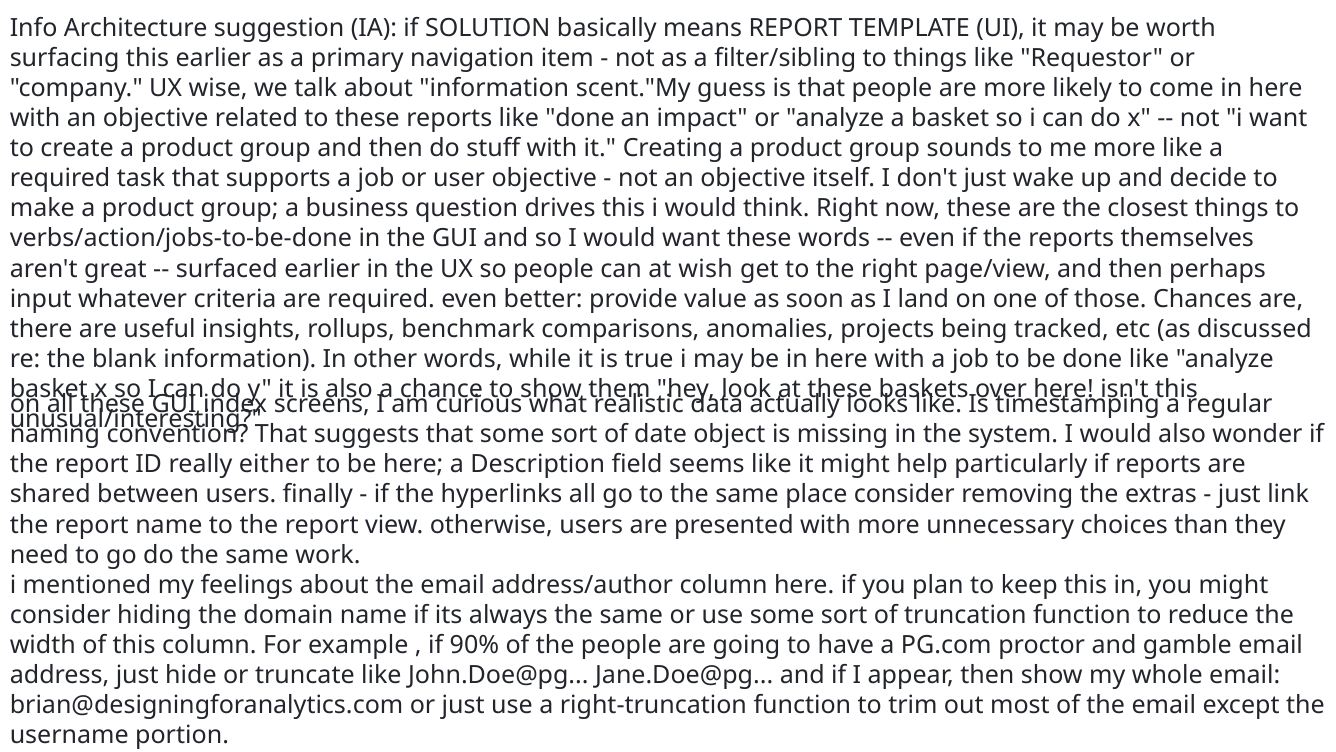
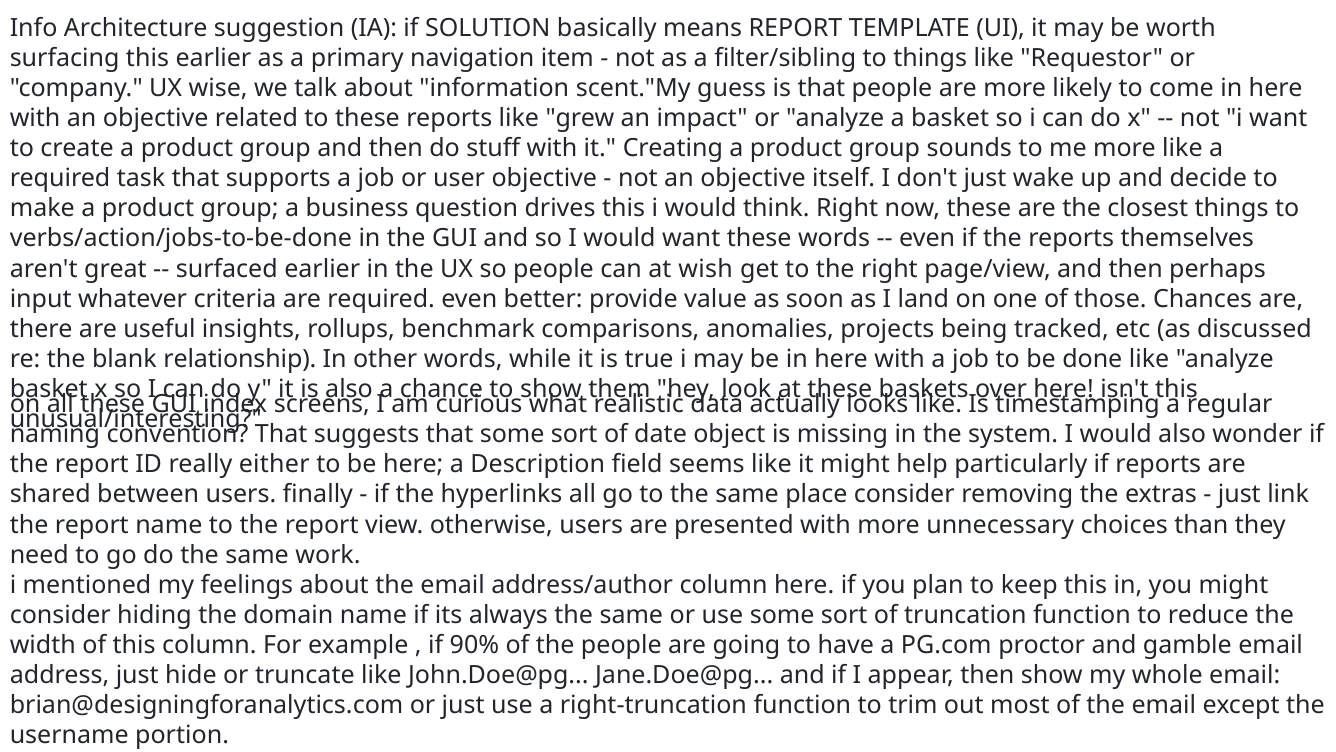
like done: done -> grew (580, 118)
blank information: information -> relationship (240, 359)
